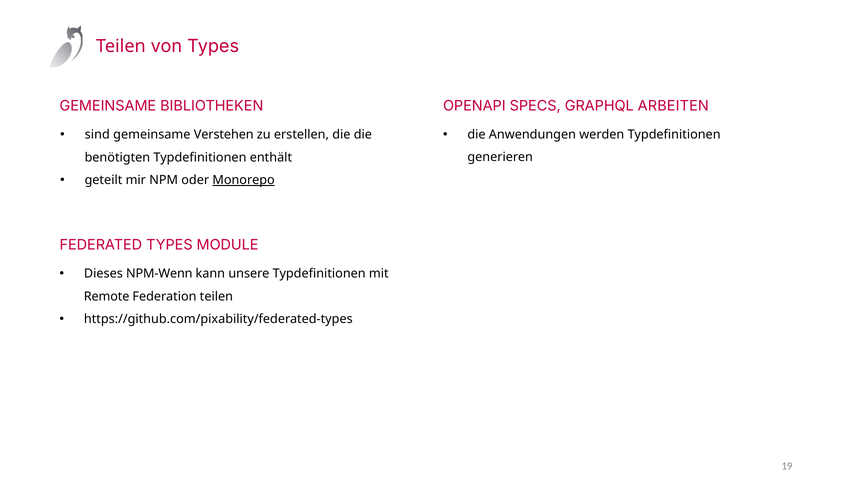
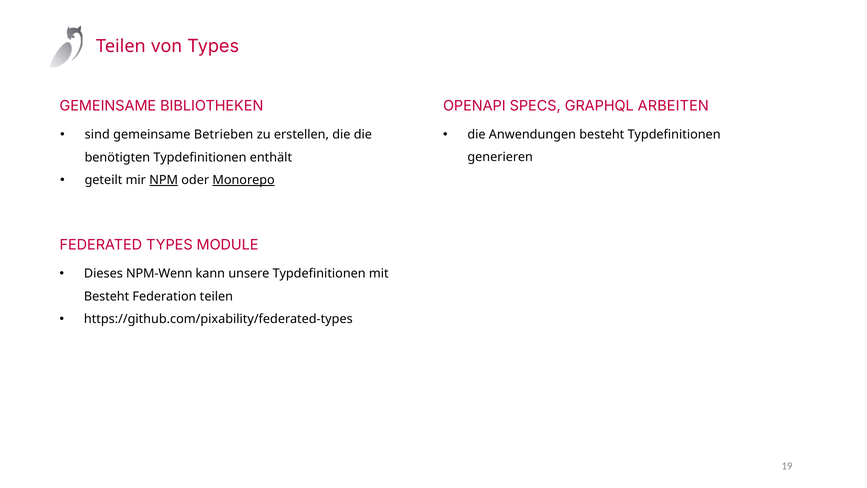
Verstehen: Verstehen -> Betrieben (224, 134)
Anwendungen werden: werden -> besteht (602, 134)
NPM underline: none -> present (164, 180)
Remote: Remote -> Besteht (107, 296)
